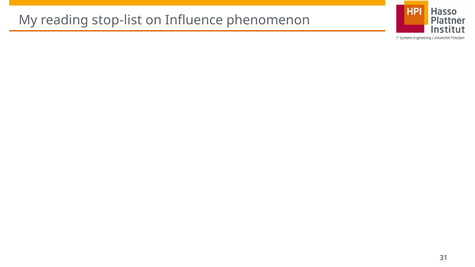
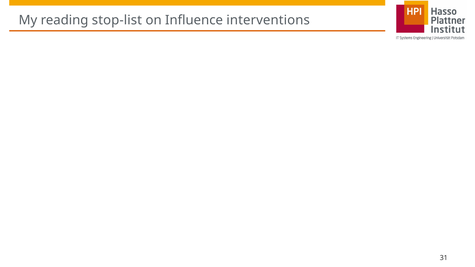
phenomenon: phenomenon -> interventions (268, 20)
